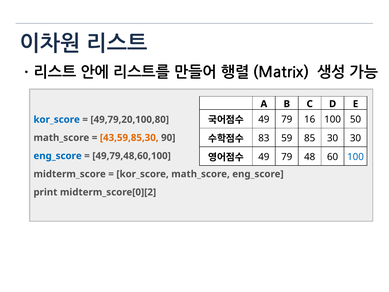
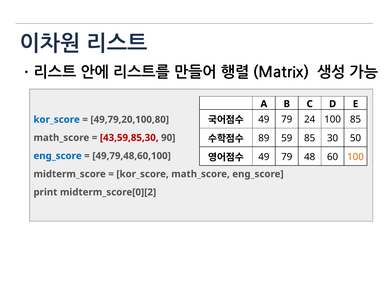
16: 16 -> 24 (310, 119)
100 50: 50 -> 85 (355, 119)
83: 83 -> 89 (264, 138)
30 30: 30 -> 50 (355, 138)
43,59,85,30 colour: orange -> red (129, 138)
100 colour: blue -> orange (355, 157)
